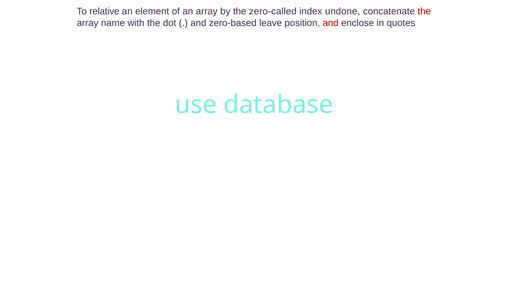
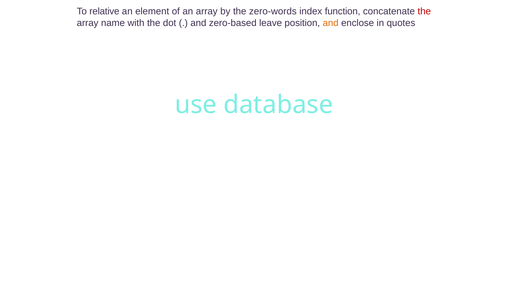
zero-called: zero-called -> zero-words (273, 11)
undone: undone -> function (343, 11)
and colour: red -> orange (331, 23)
